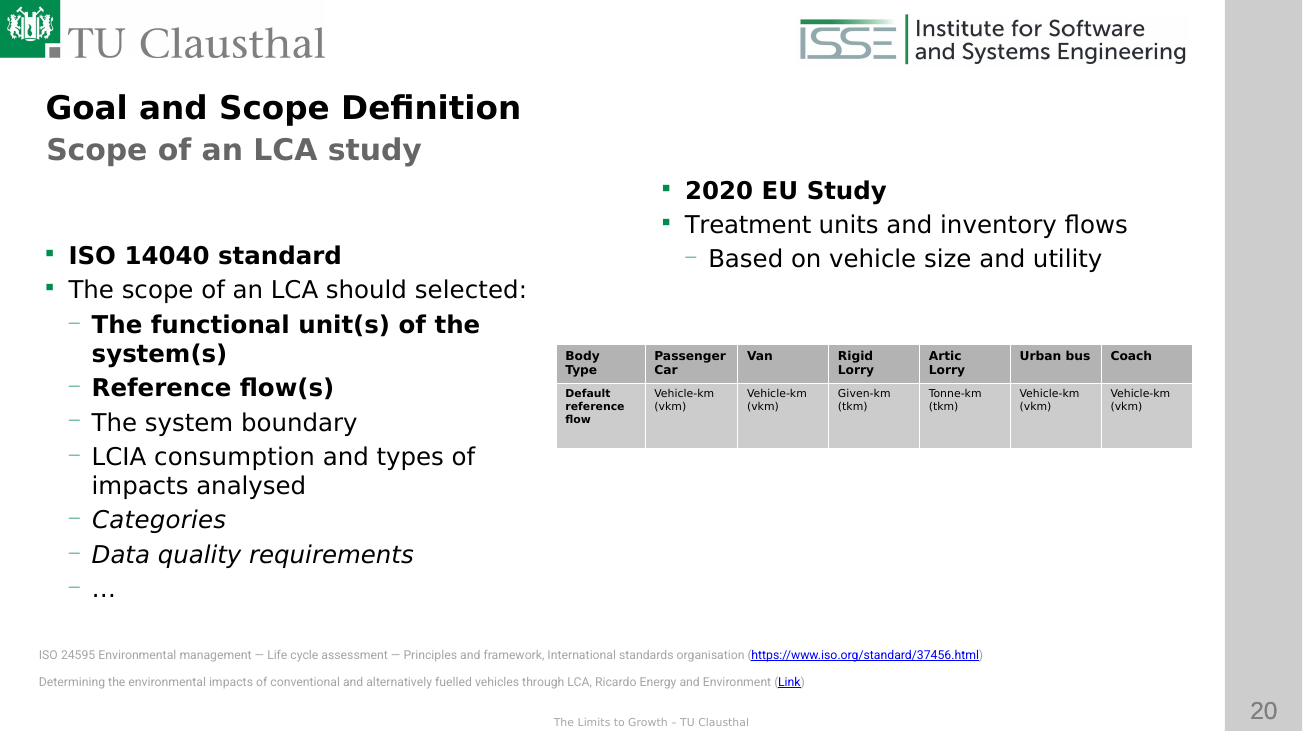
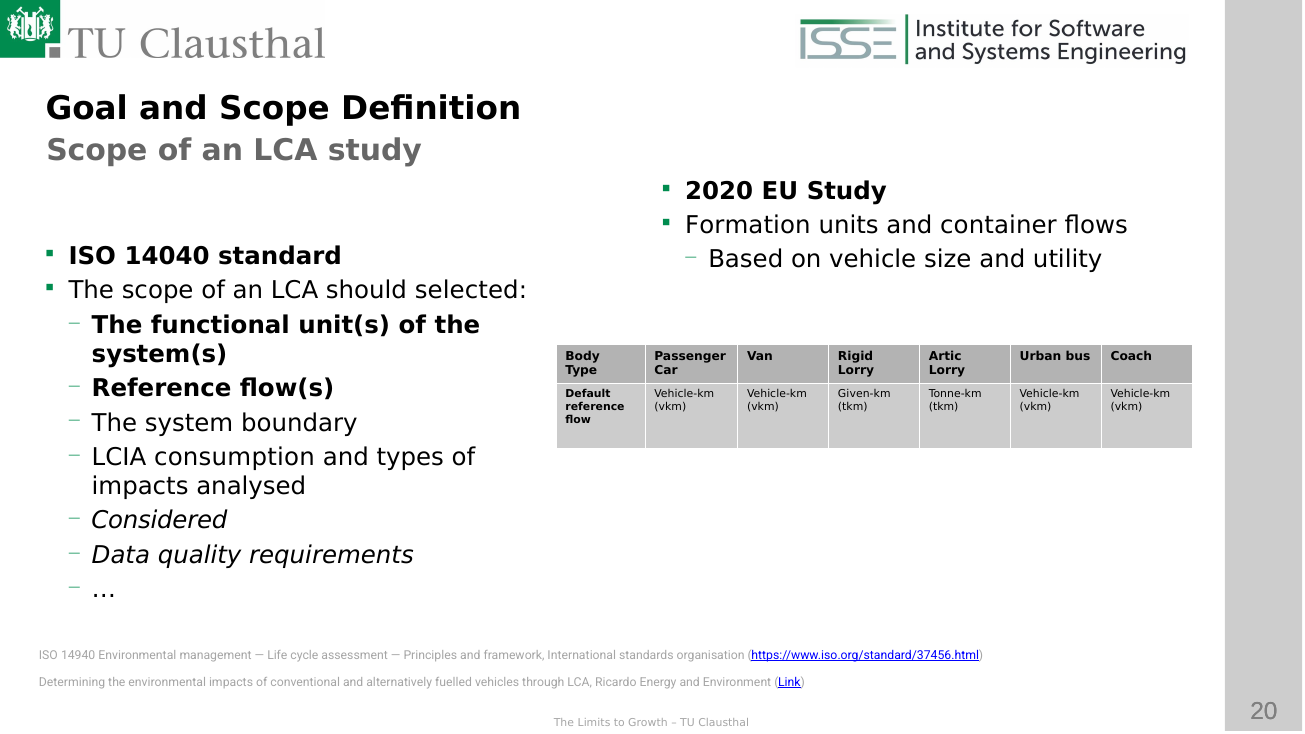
Treatment: Treatment -> Formation (748, 225)
inventory: inventory -> container (998, 225)
Categories: Categories -> Considered (159, 521)
24595: 24595 -> 14940 (78, 656)
